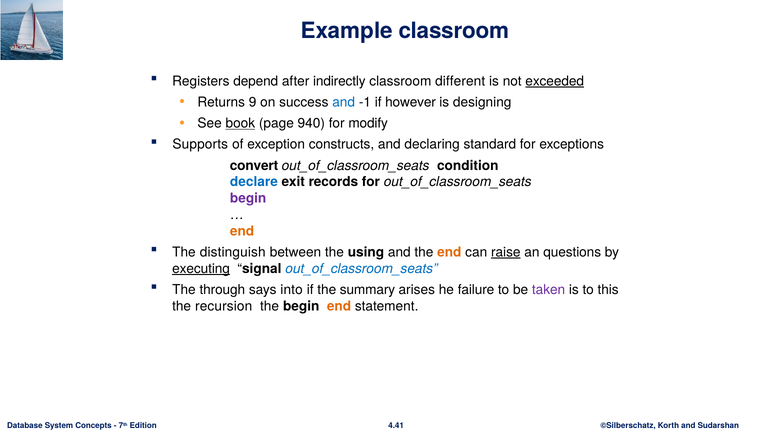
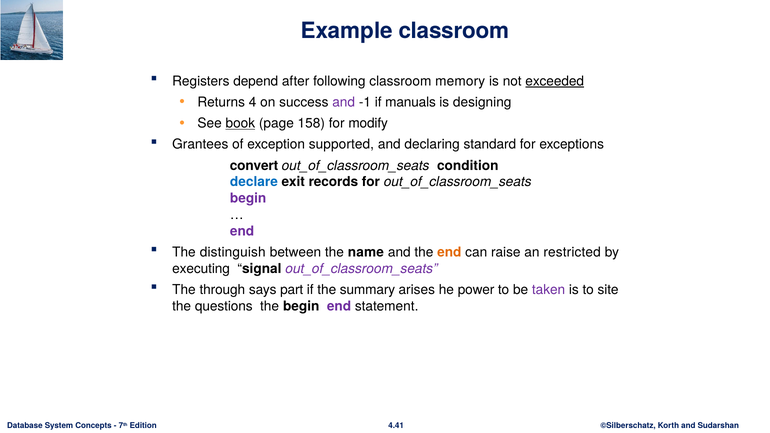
indirectly: indirectly -> following (339, 81)
different: different -> memory (460, 81)
9: 9 -> 4 (253, 102)
and colour: blue -> purple (344, 102)
however: however -> manuals (411, 102)
940: 940 -> 158 (311, 123)
Supports: Supports -> Grantees (200, 145)
constructs: constructs -> supported (341, 145)
end colour: orange -> purple (242, 231)
using: using -> name (366, 252)
raise underline: present -> none (506, 252)
questions: questions -> restricted (572, 252)
executing underline: present -> none (201, 269)
out_of_classroom_seats colour: blue -> purple (361, 269)
into: into -> part (292, 290)
failure: failure -> power (476, 290)
this: this -> site (608, 290)
recursion: recursion -> questions (224, 306)
end colour: orange -> purple (339, 306)
